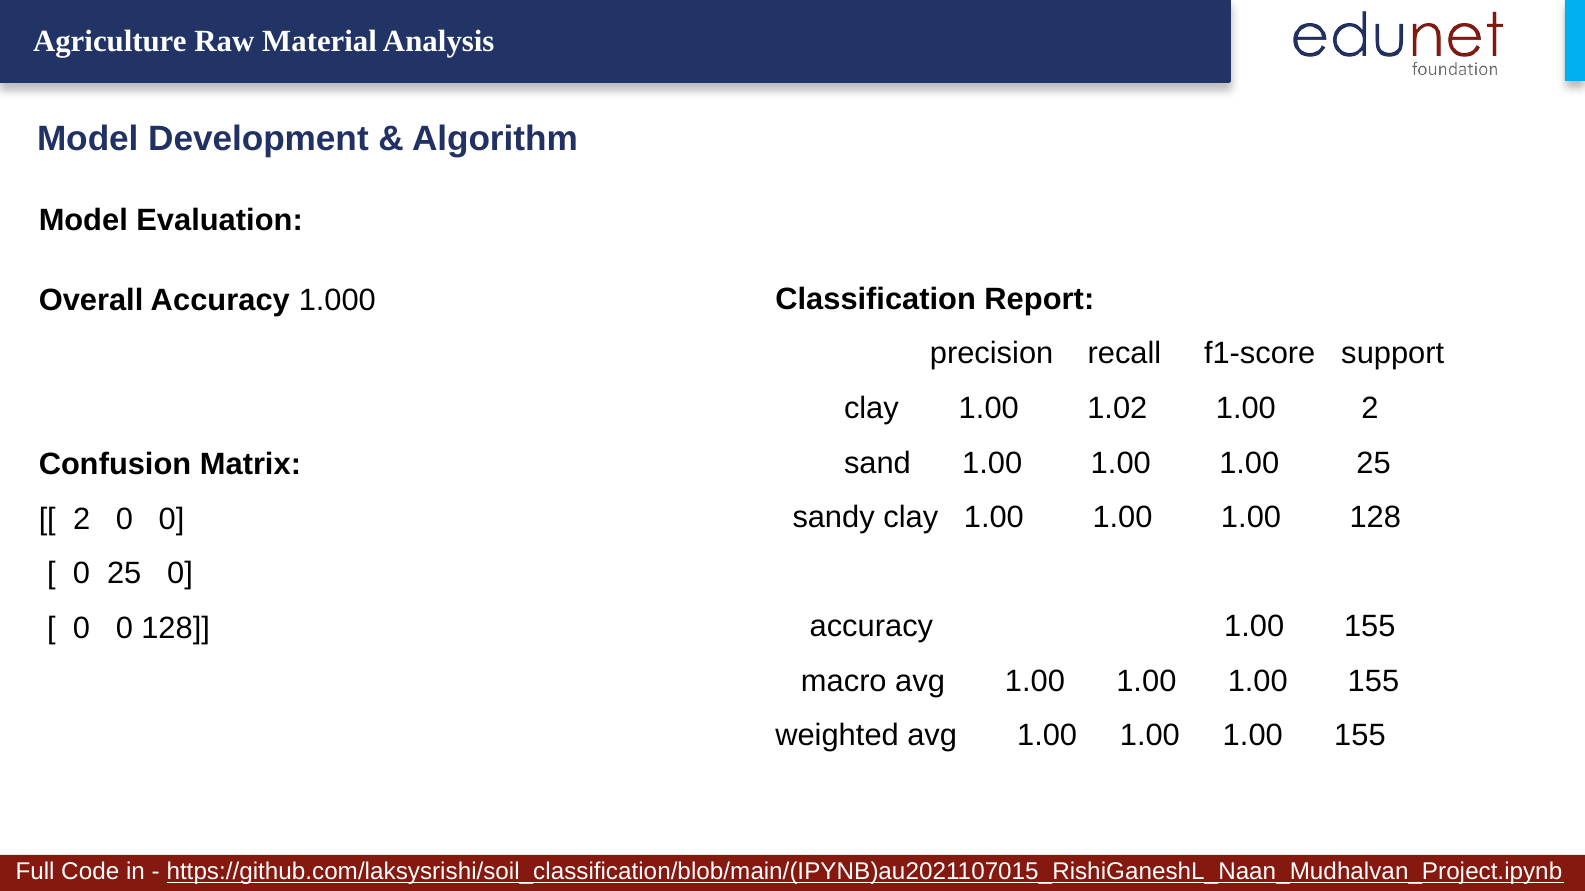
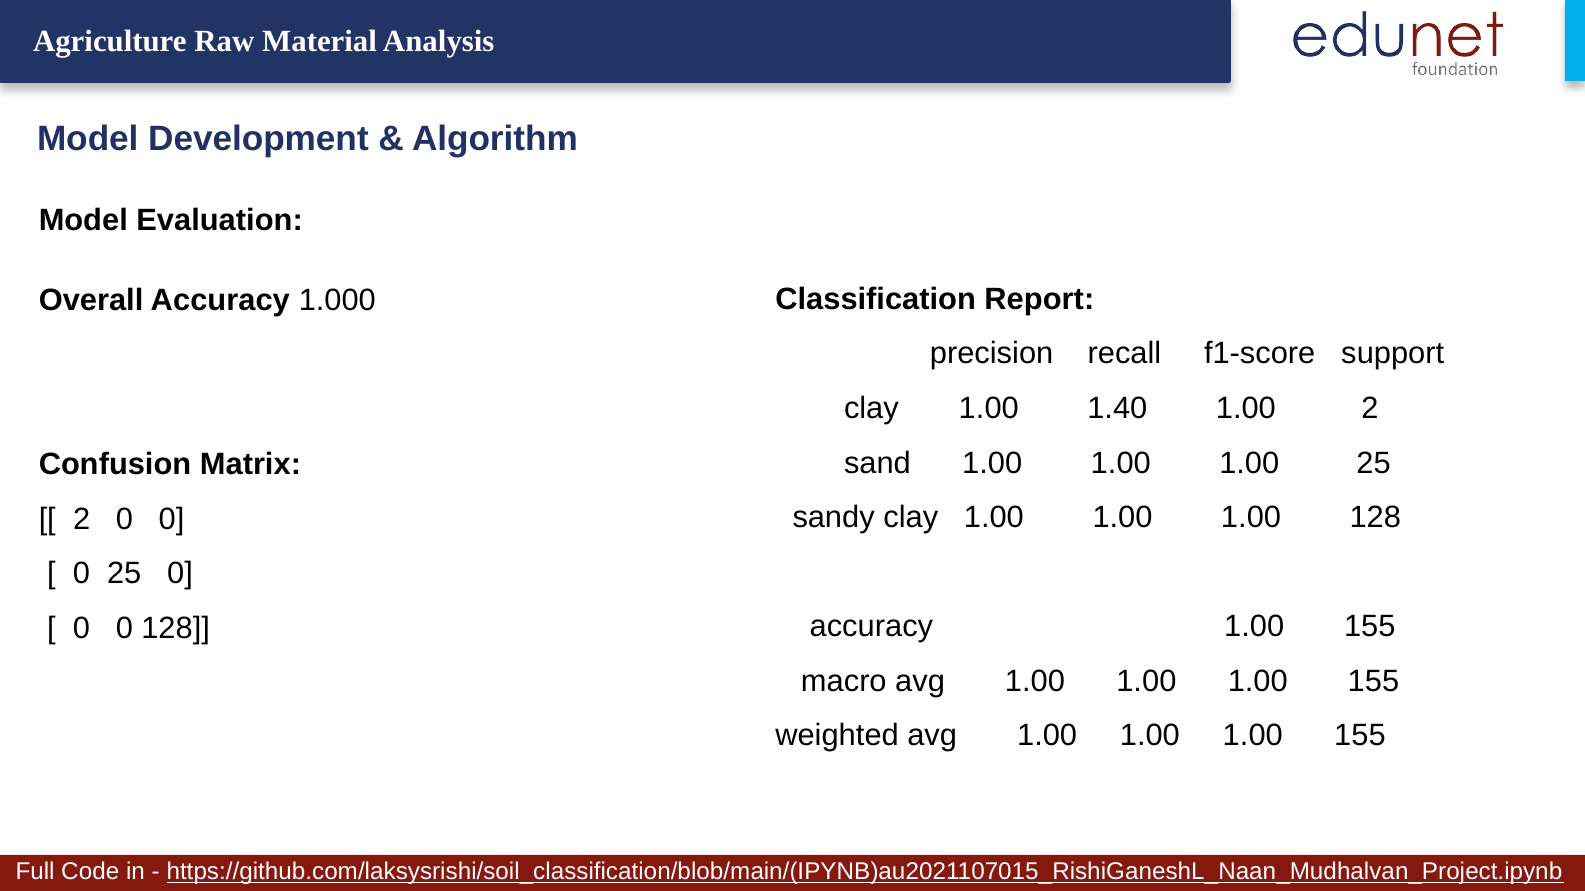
1.02: 1.02 -> 1.40 (1117, 409)
